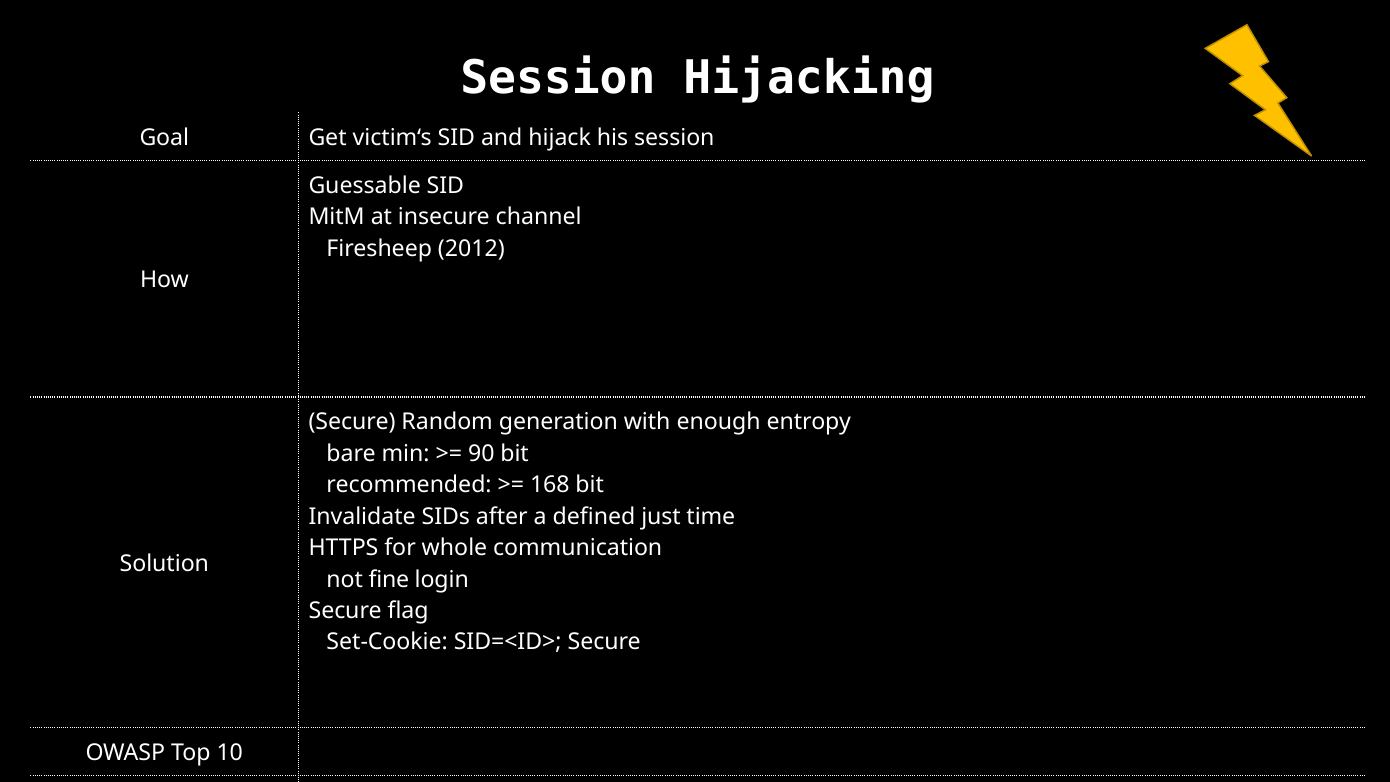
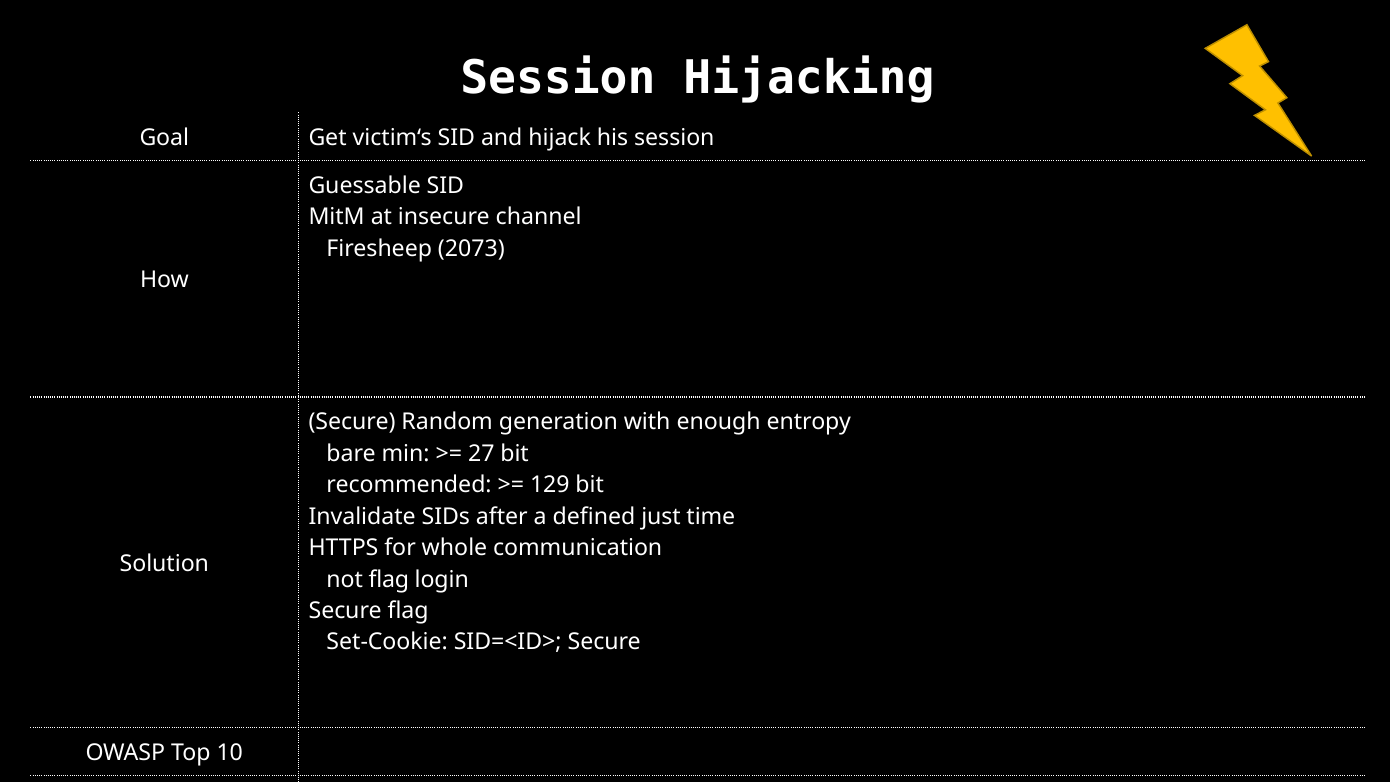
2012: 2012 -> 2073 (471, 248)
90: 90 -> 27 (481, 454)
168: 168 -> 129 (550, 485)
not fine: fine -> flag (389, 579)
